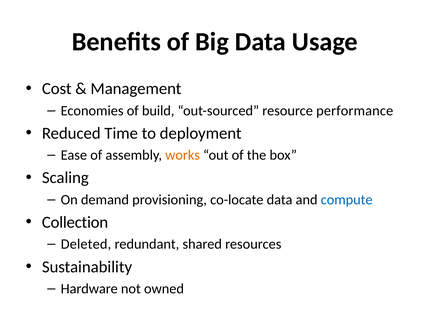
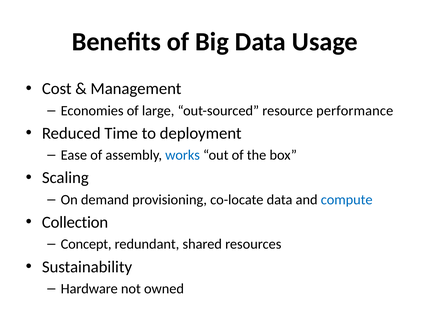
build: build -> large (158, 110)
works colour: orange -> blue (183, 155)
Deleted: Deleted -> Concept (86, 244)
